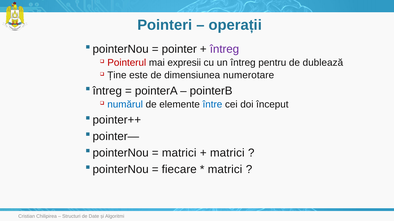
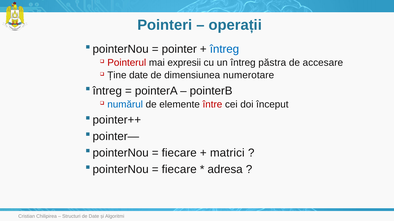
întreg colour: purple -> blue (224, 49)
pentru: pentru -> păstra (272, 63)
dublează: dublează -> accesare (323, 63)
Ține este: este -> date (139, 75)
între colour: blue -> red (212, 105)
matrici: matrici -> fiecare (179, 153)
matrici: matrici -> adresa (225, 170)
